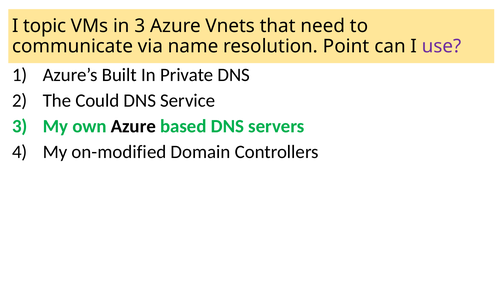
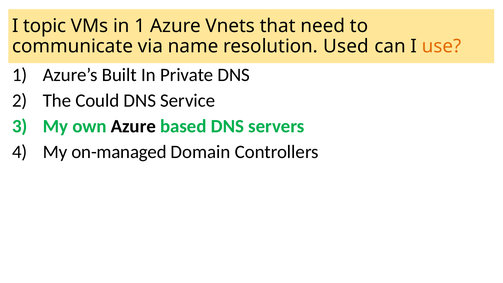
in 3: 3 -> 1 (140, 26)
Point: Point -> Used (346, 46)
use colour: purple -> orange (442, 46)
on-modified: on-modified -> on-managed (119, 152)
